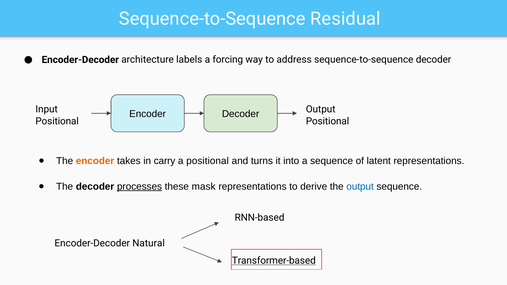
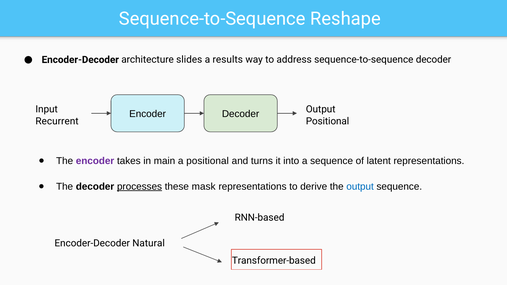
Residual: Residual -> Reshape (346, 19)
labels: labels -> slides (189, 60)
forcing: forcing -> results (228, 60)
Positional: Positional -> Recurrent (57, 121)
encoder colour: orange -> purple (95, 161)
carry: carry -> main (164, 161)
Transformer-based underline: present -> none (274, 261)
